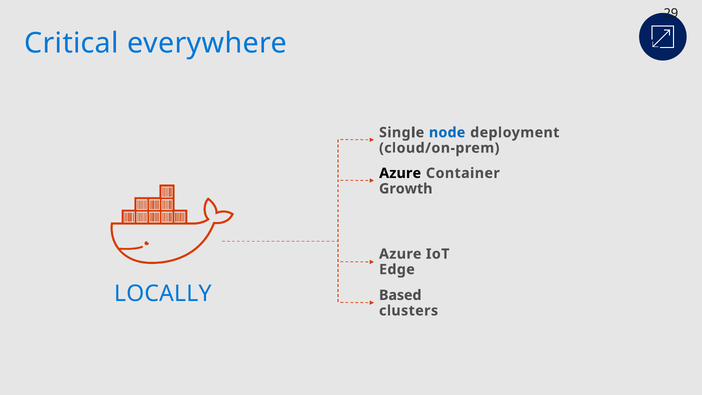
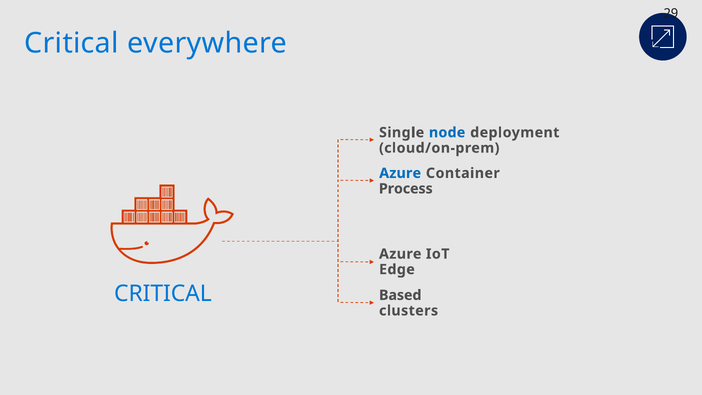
Azure colour: black -> blue (400, 173)
Growth: Growth -> Process (406, 189)
LOCALLY: LOCALLY -> CRITICAL (163, 294)
